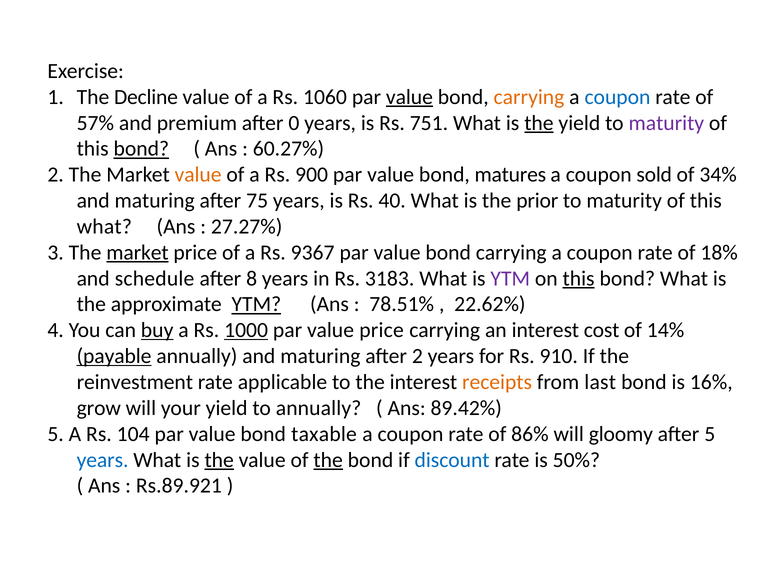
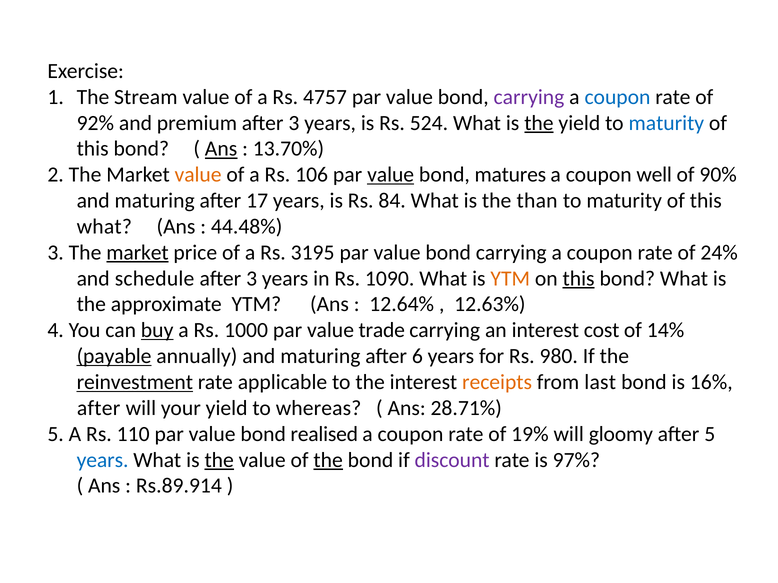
Decline: Decline -> Stream (146, 97)
1060: 1060 -> 4757 (325, 97)
value underline: present -> none (409, 97)
carrying colour: orange -> purple (529, 97)
57%: 57% -> 92% (95, 123)
0: 0 -> 3 (294, 123)
751: 751 -> 524 (429, 123)
maturity colour: purple -> blue (666, 123)
bond underline: present -> none (141, 149)
Ans underline: none -> present (221, 149)
60.27%: 60.27% -> 13.70% (288, 149)
900: 900 -> 106 (312, 175)
value underline: none -> present (391, 175)
sold: sold -> well (654, 175)
34%: 34% -> 90% (718, 175)
75: 75 -> 17 (257, 201)
40: 40 -> 84 (392, 201)
prior: prior -> than (537, 201)
27.27%: 27.27% -> 44.48% (247, 227)
9367: 9367 -> 3195 (313, 253)
18%: 18% -> 24% (719, 253)
8: 8 -> 3 (252, 279)
3183: 3183 -> 1090 (390, 279)
YTM colour: purple -> orange (510, 279)
YTM underline: present -> none (256, 305)
78.51%: 78.51% -> 12.64% (402, 305)
22.62%: 22.62% -> 12.63% (490, 305)
1000 underline: present -> none (246, 331)
value price: price -> trade (382, 331)
after 2: 2 -> 6 (417, 357)
910: 910 -> 980 (559, 357)
reinvestment underline: none -> present (135, 382)
grow: grow -> after (99, 408)
to annually: annually -> whereas (319, 408)
89.42%: 89.42% -> 28.71% (466, 408)
104: 104 -> 110 (133, 434)
taxable: taxable -> realised (324, 434)
86%: 86% -> 19% (530, 434)
discount colour: blue -> purple (452, 460)
50%: 50% -> 97% (576, 460)
Rs.89.921: Rs.89.921 -> Rs.89.914 (179, 486)
